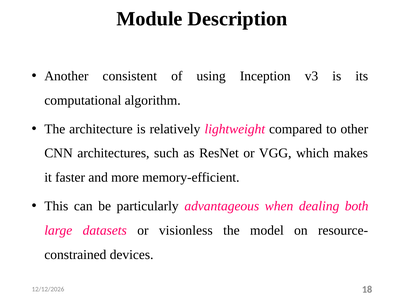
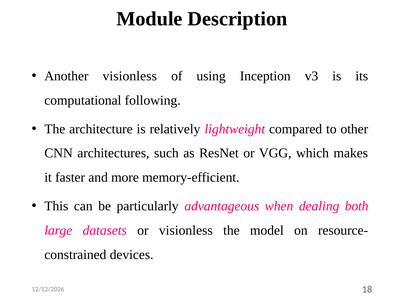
Another consistent: consistent -> visionless (130, 76)
algorithm: algorithm -> following (153, 100)
